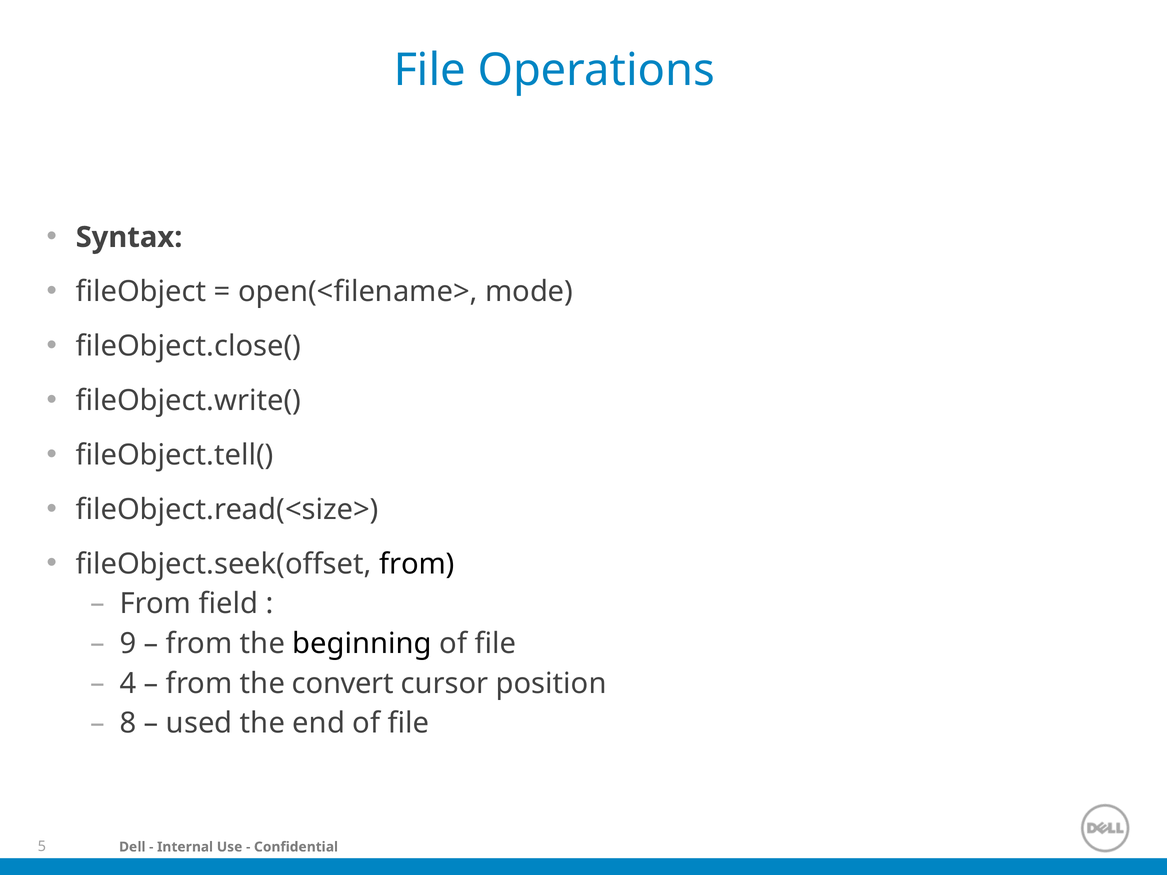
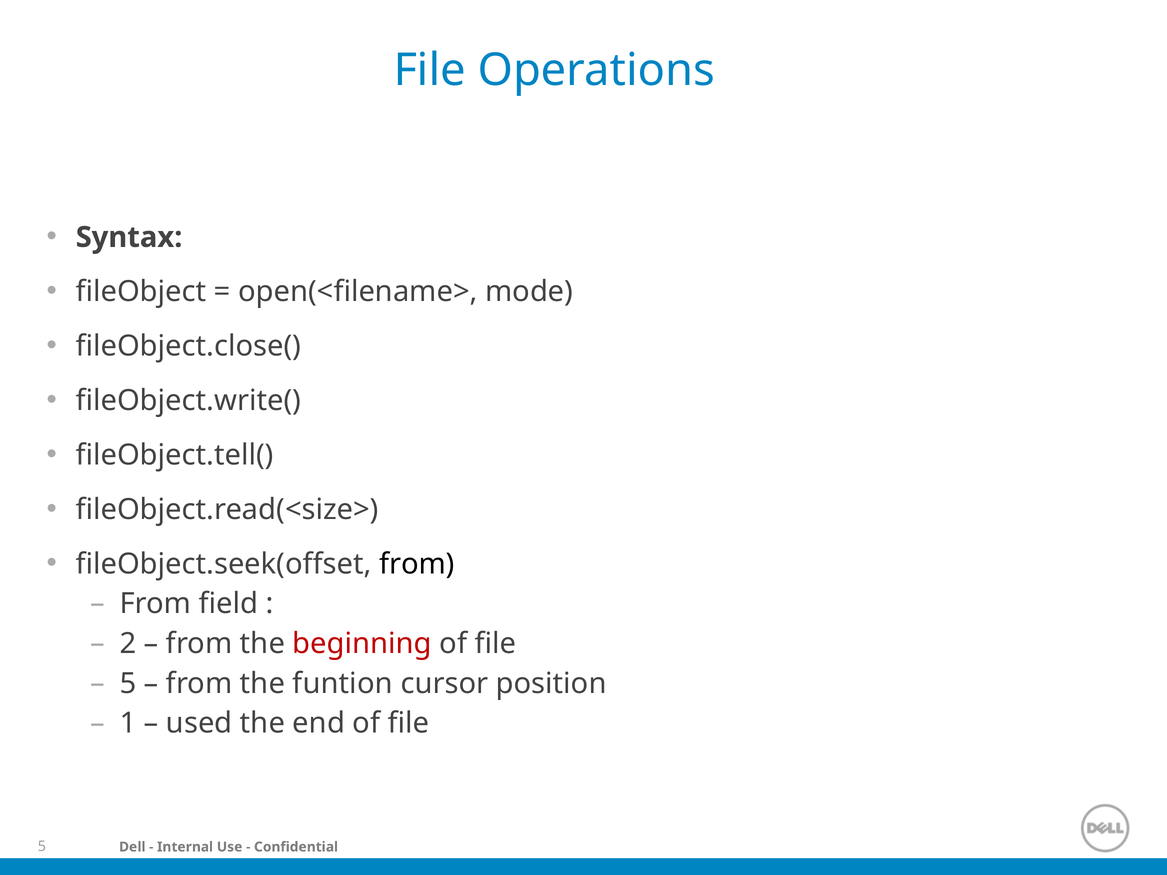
9: 9 -> 2 (128, 644)
beginning colour: black -> red (362, 644)
4: 4 -> 5 (128, 684)
convert: convert -> funtion (343, 684)
8: 8 -> 1 (128, 724)
